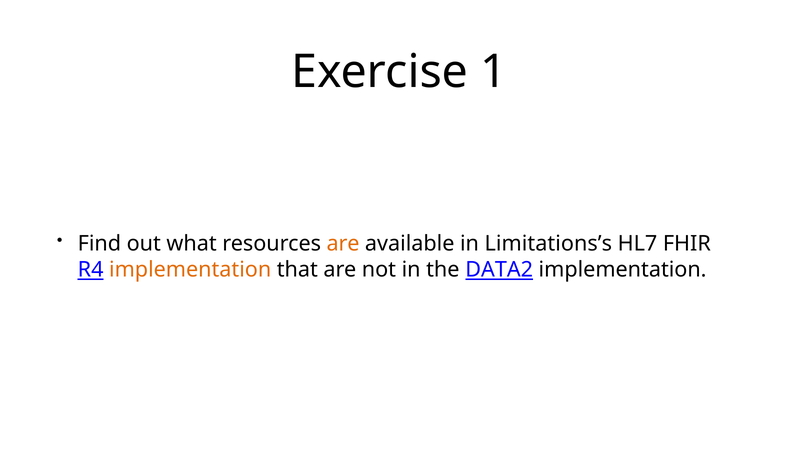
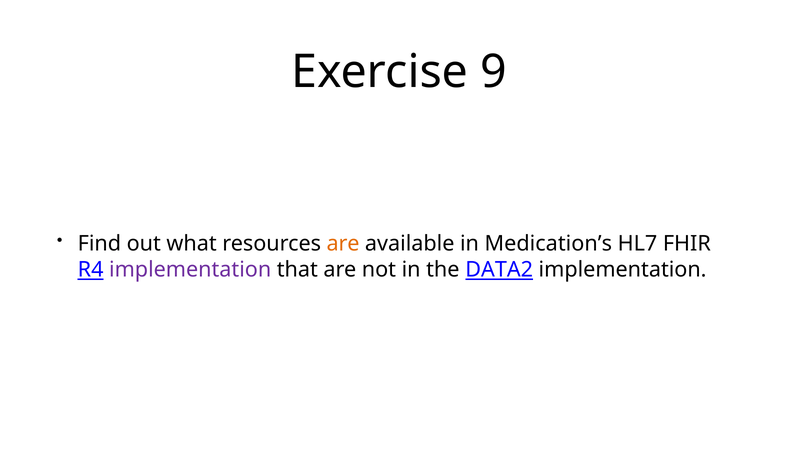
1: 1 -> 9 (493, 72)
Limitations’s: Limitations’s -> Medication’s (548, 243)
implementation colour: orange -> purple (190, 269)
